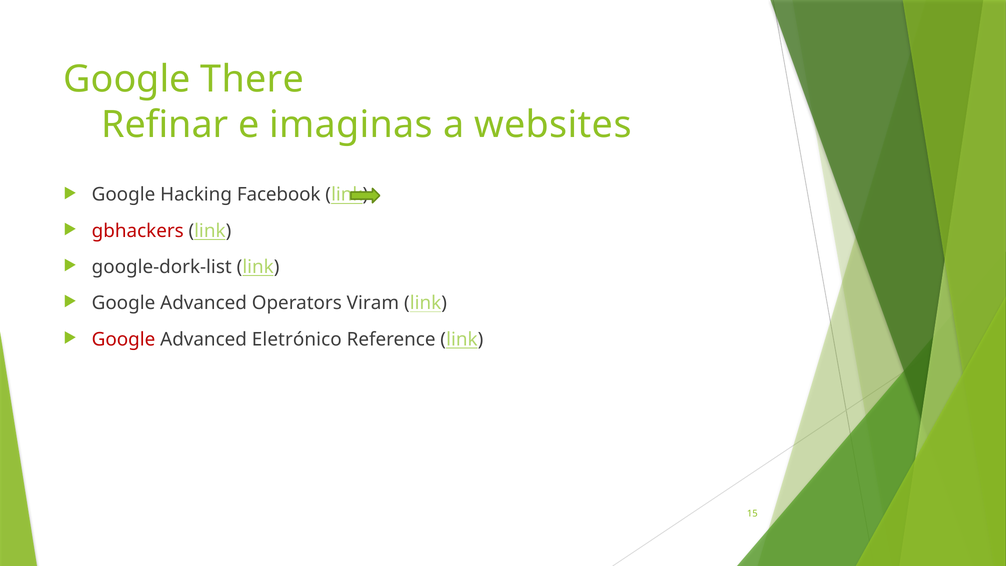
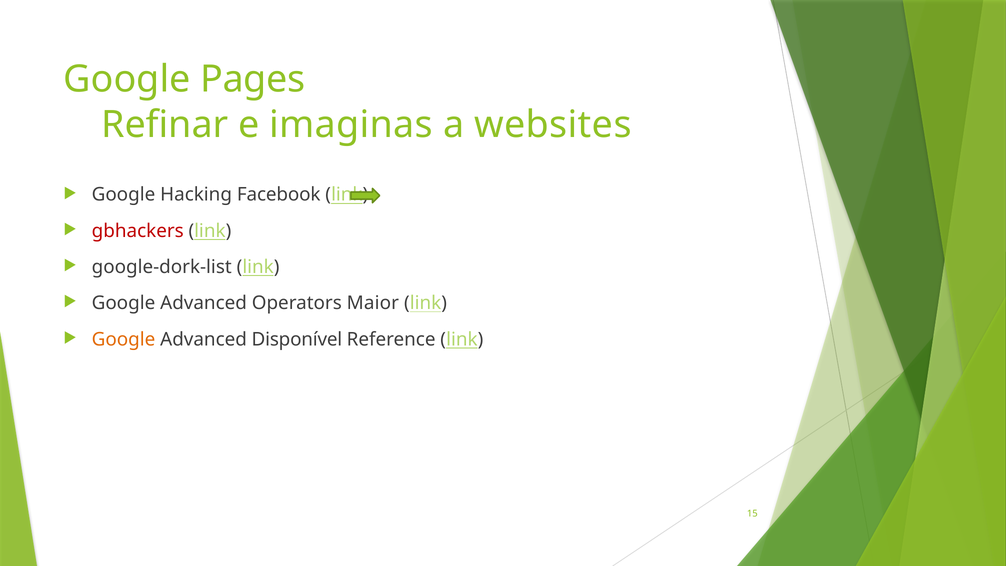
There: There -> Pages (253, 79)
Viram: Viram -> Maior (373, 303)
Google colour: red -> orange (124, 339)
Eletrónico: Eletrónico -> Disponível (297, 339)
